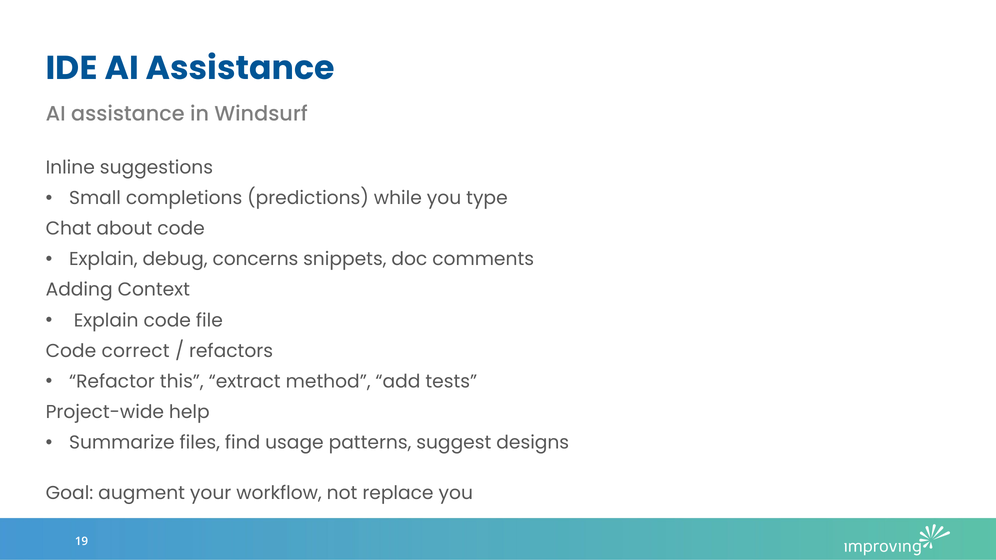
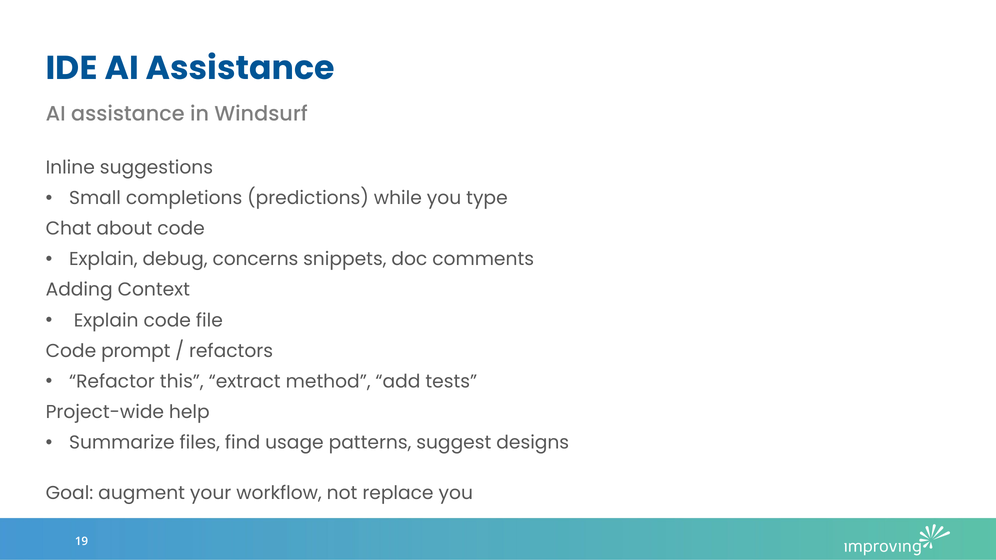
correct: correct -> prompt (136, 351)
